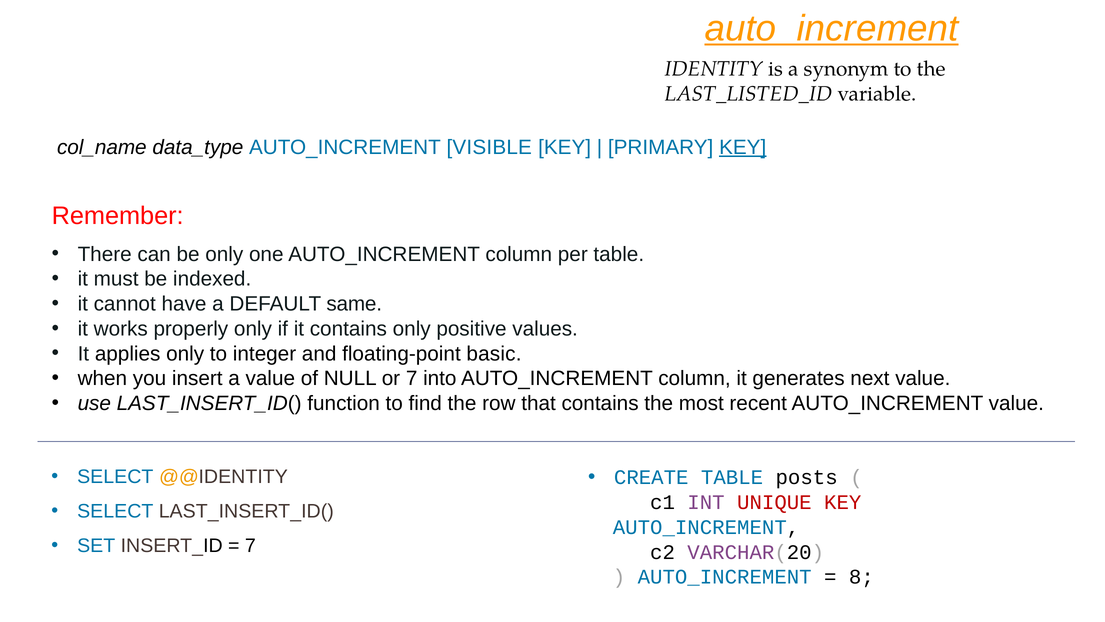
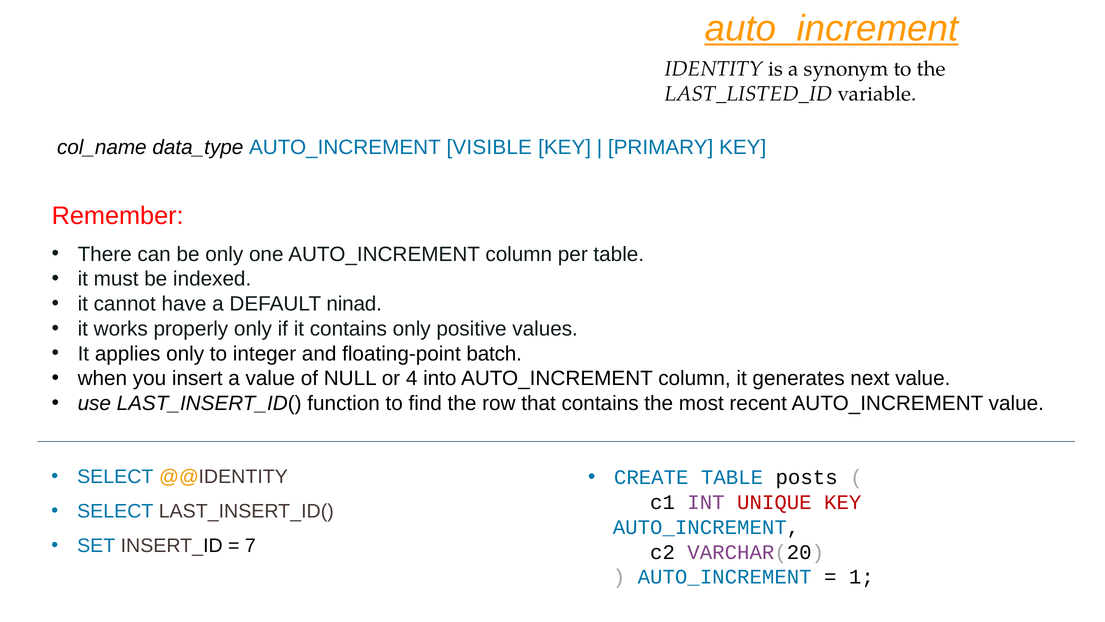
KEY underline: present -> none (743, 147)
same: same -> ninad (354, 304)
basic: basic -> batch (494, 353)
or 7: 7 -> 4 (412, 378)
8: 8 -> 1 (861, 577)
